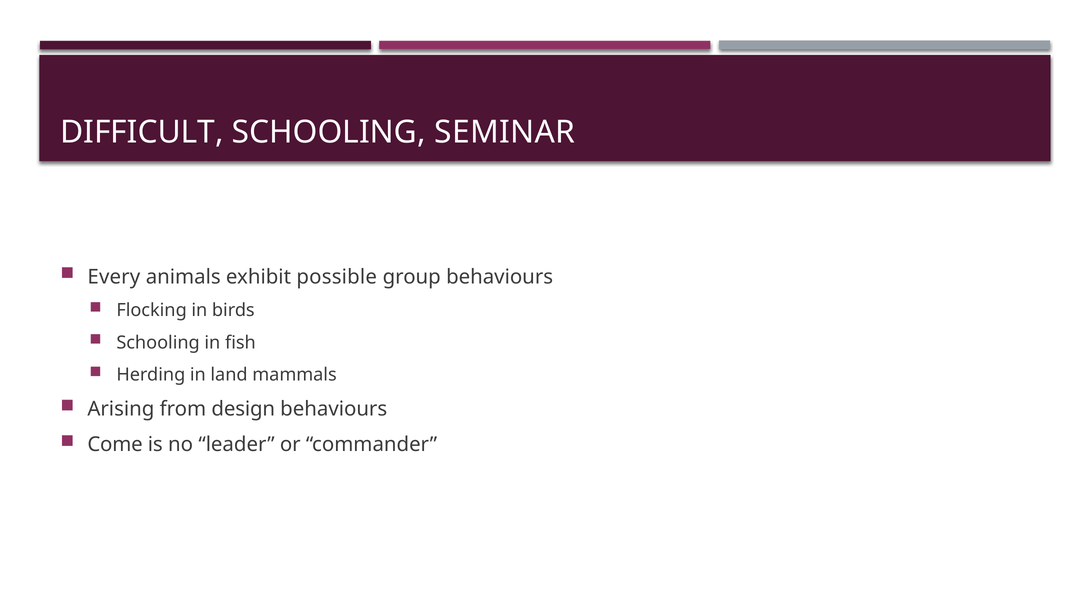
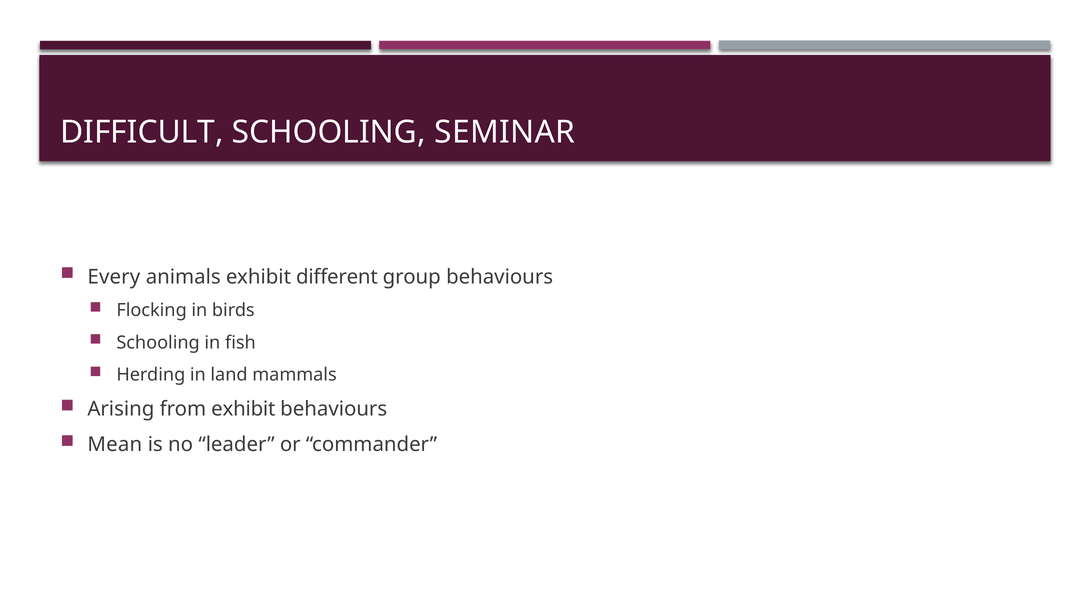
possible: possible -> different (337, 277)
from design: design -> exhibit (243, 409)
Come: Come -> Mean (115, 445)
